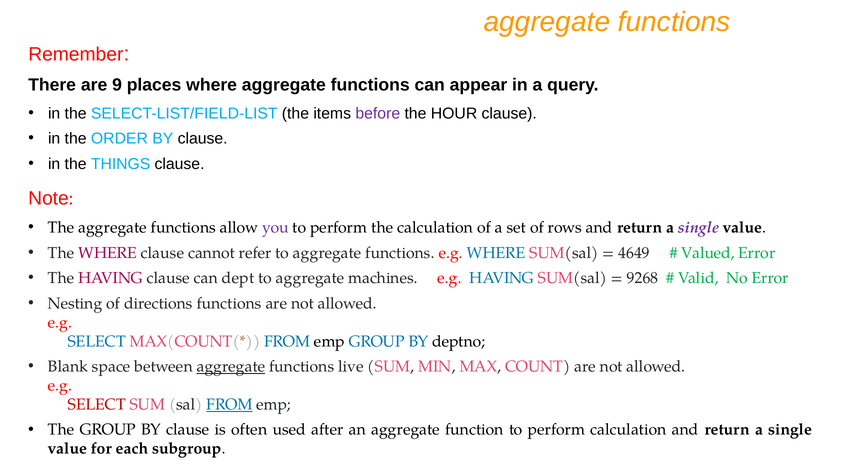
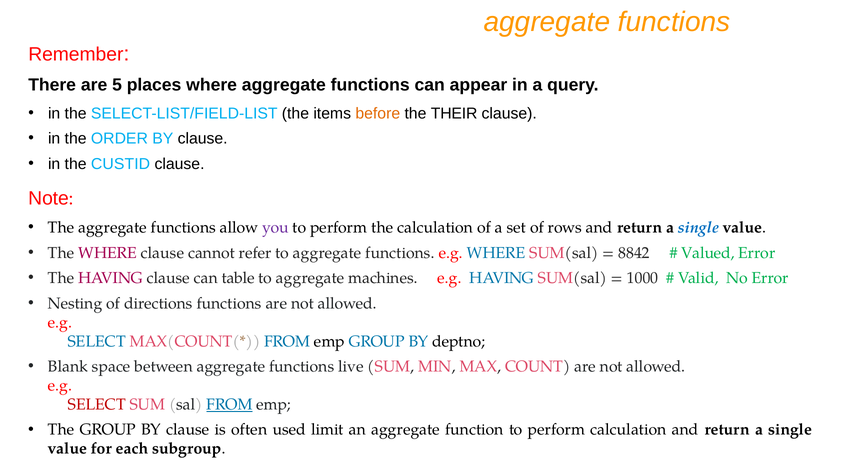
9: 9 -> 5 (117, 85)
before colour: purple -> orange (378, 113)
HOUR: HOUR -> THEIR (454, 113)
THINGS: THINGS -> CUSTID (121, 164)
single colour: purple -> blue (698, 227)
4649: 4649 -> 8842 (634, 253)
dept: dept -> table (238, 278)
9268: 9268 -> 1000 (643, 278)
aggregate underline: present -> none (231, 366)
after: after -> limit (327, 429)
